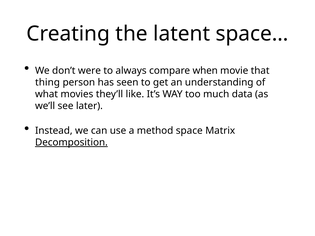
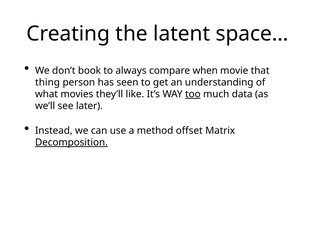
were: were -> book (89, 71)
too underline: none -> present (193, 94)
space: space -> offset (189, 131)
